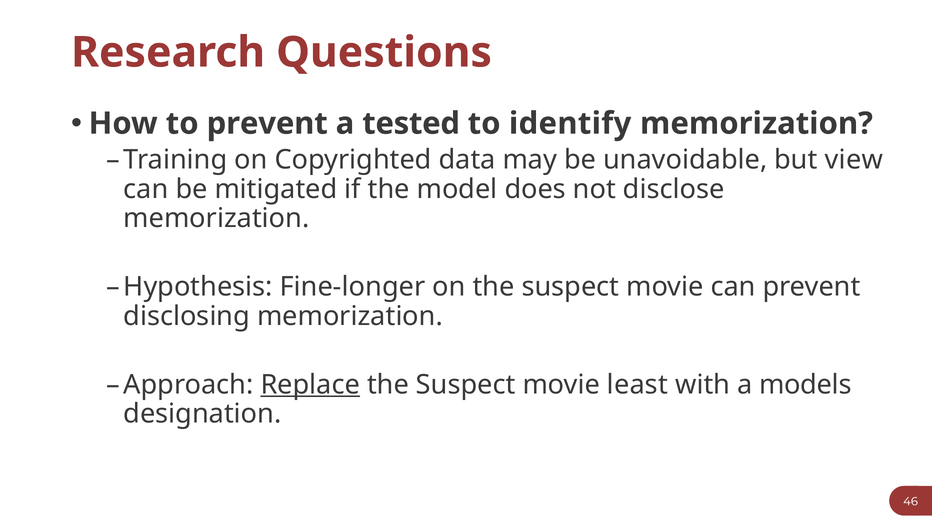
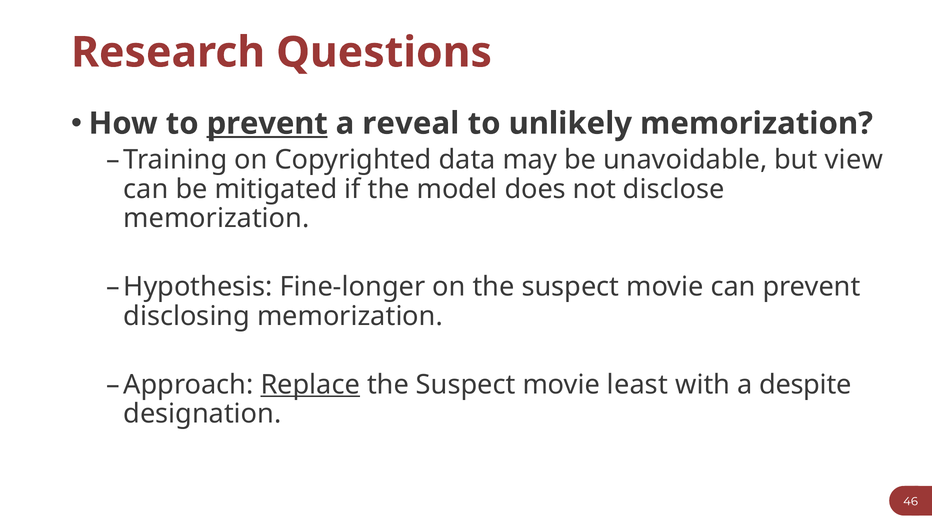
prevent underline: none -> present (267, 124)
tested: tested -> reveal (411, 124)
identify: identify -> unlikely (570, 124)
models: models -> despite (805, 385)
